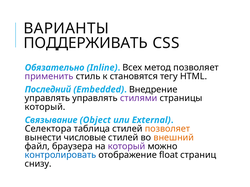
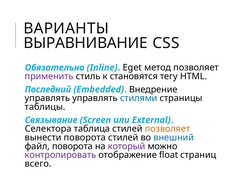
ПОДДЕРЖИВАТЬ: ПОДДЕРЖИВАТЬ -> ВЫРАВНИВАНИЕ (86, 43)
Всех: Всех -> Eget (132, 68)
стилями colour: purple -> blue (139, 98)
который: который -> таблицы (45, 107)
Object: Object -> Screen (95, 120)
вынести числовые: числовые -> поворота (85, 138)
внешний colour: orange -> blue (174, 138)
файл браузера: браузера -> поворота (72, 147)
контролировать colour: blue -> purple (60, 155)
снизу: снизу -> всего (38, 164)
